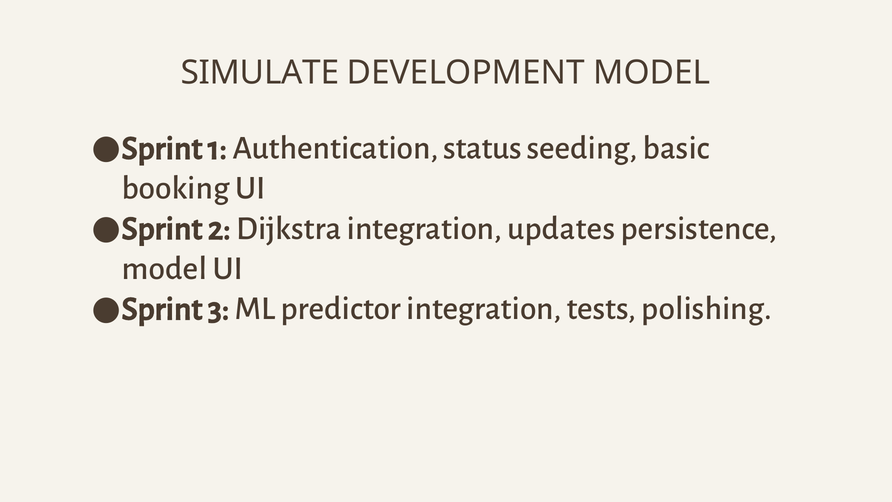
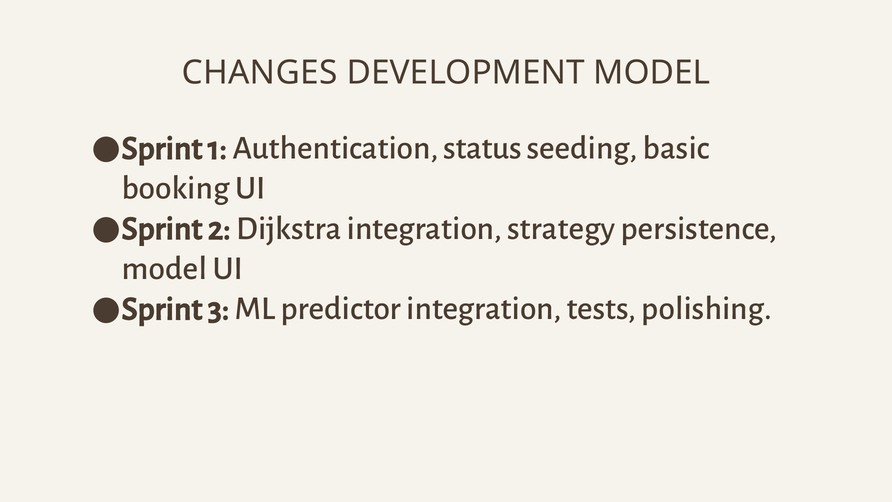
SIMULATE: SIMULATE -> CHANGES (260, 73)
updates: updates -> strategy (561, 228)
